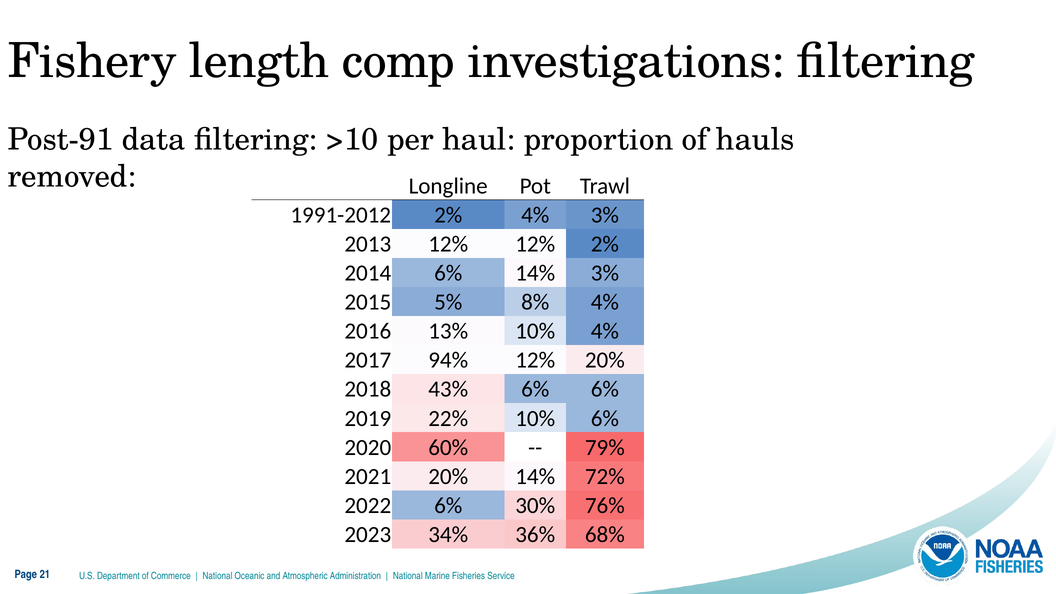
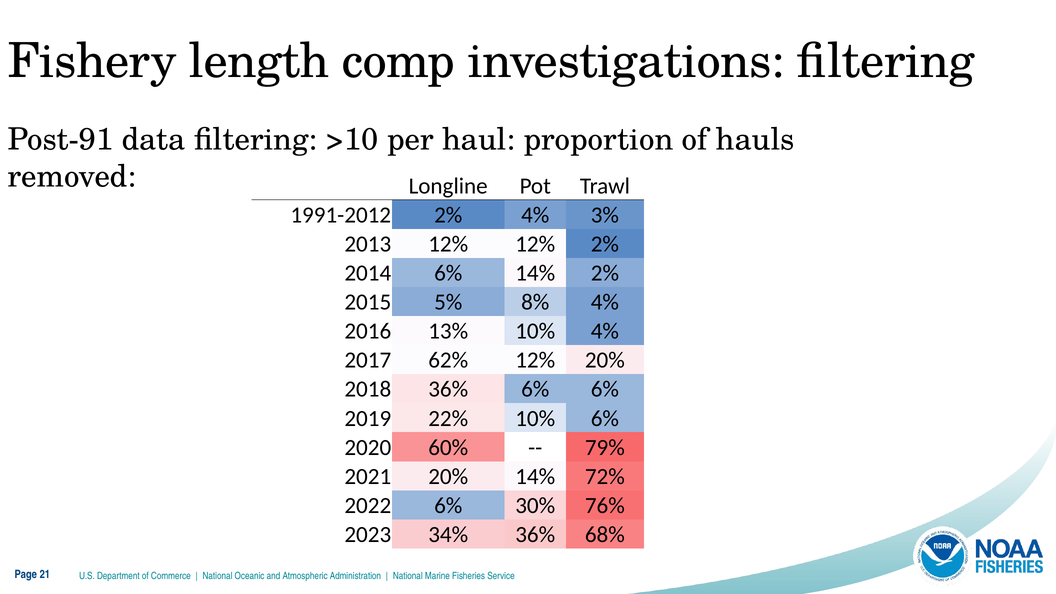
14% 3%: 3% -> 2% (605, 273)
94%: 94% -> 62% (448, 360)
2018 43%: 43% -> 36% (448, 389)
